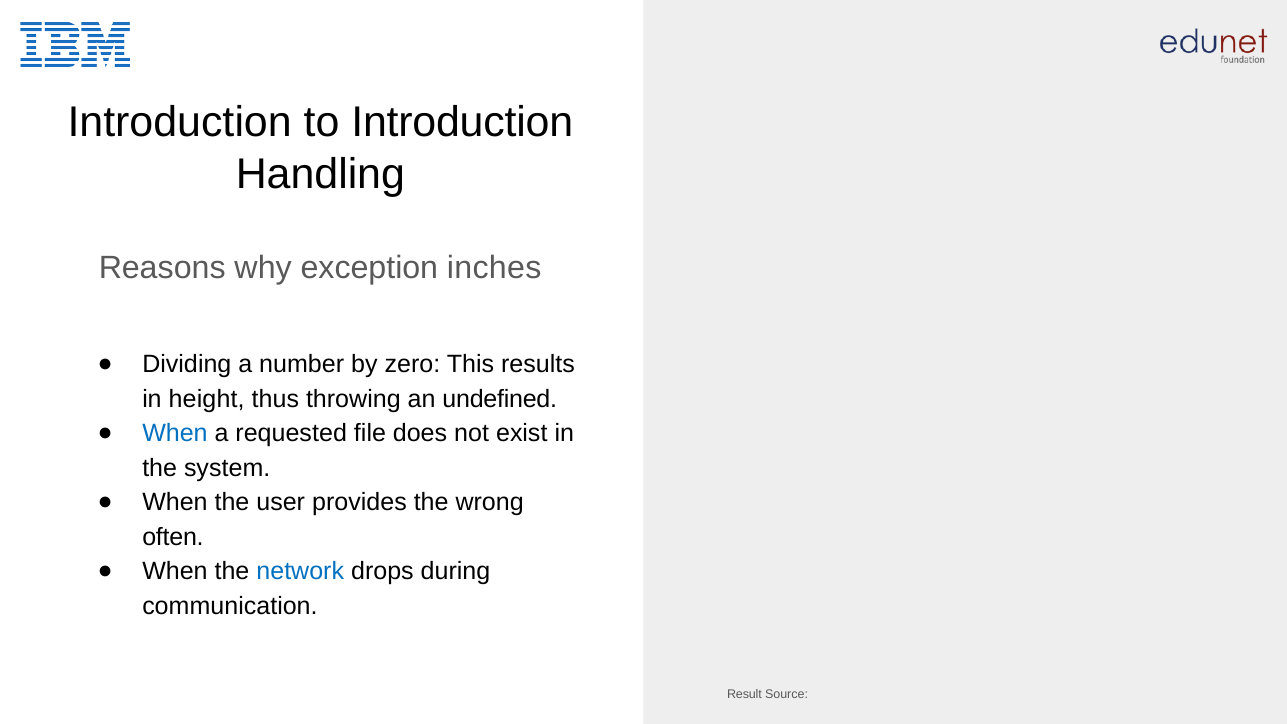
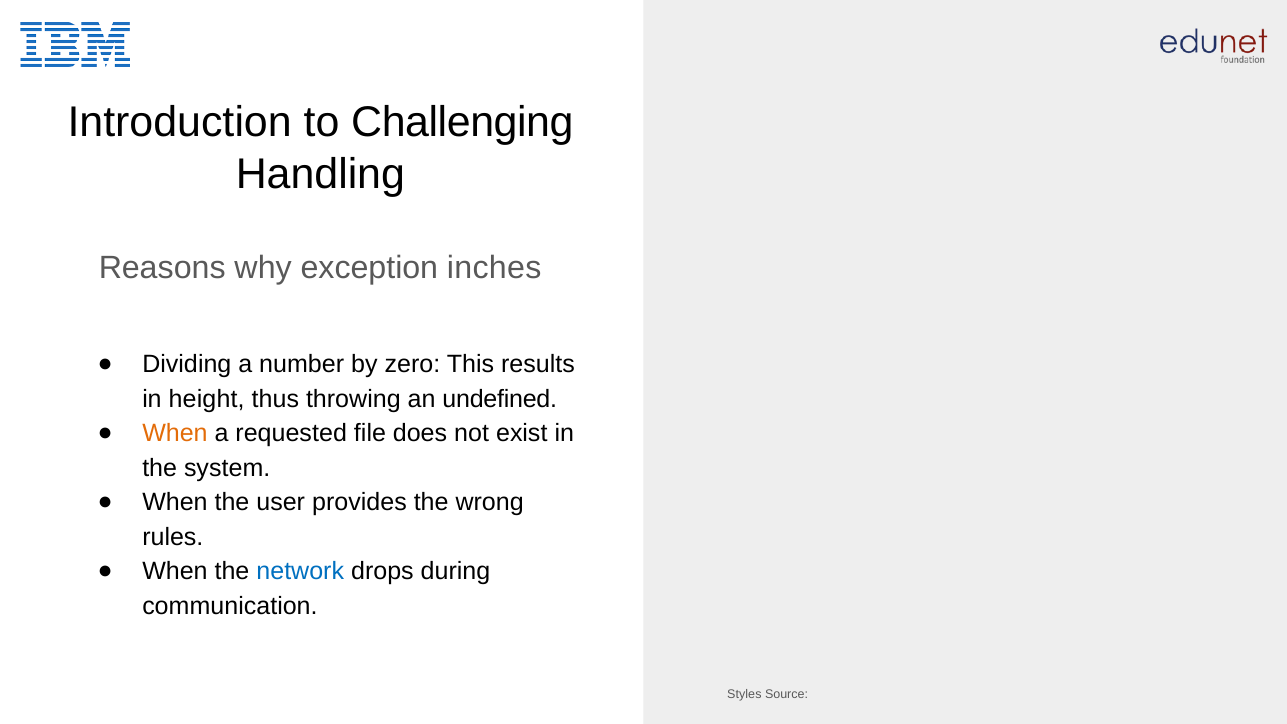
to Introduction: Introduction -> Challenging (462, 123)
When colour: blue -> orange (175, 434)
often: often -> rules (173, 537)
Result: Result -> Styles (744, 695)
